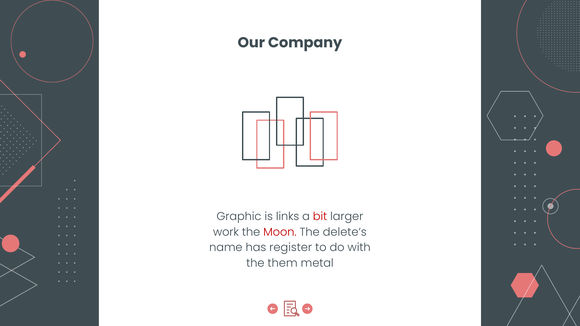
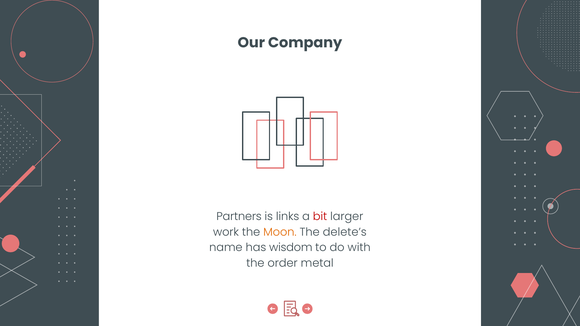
Graphic: Graphic -> Partners (239, 217)
Moon colour: red -> orange (280, 232)
register: register -> wisdom (291, 248)
them: them -> order (283, 263)
